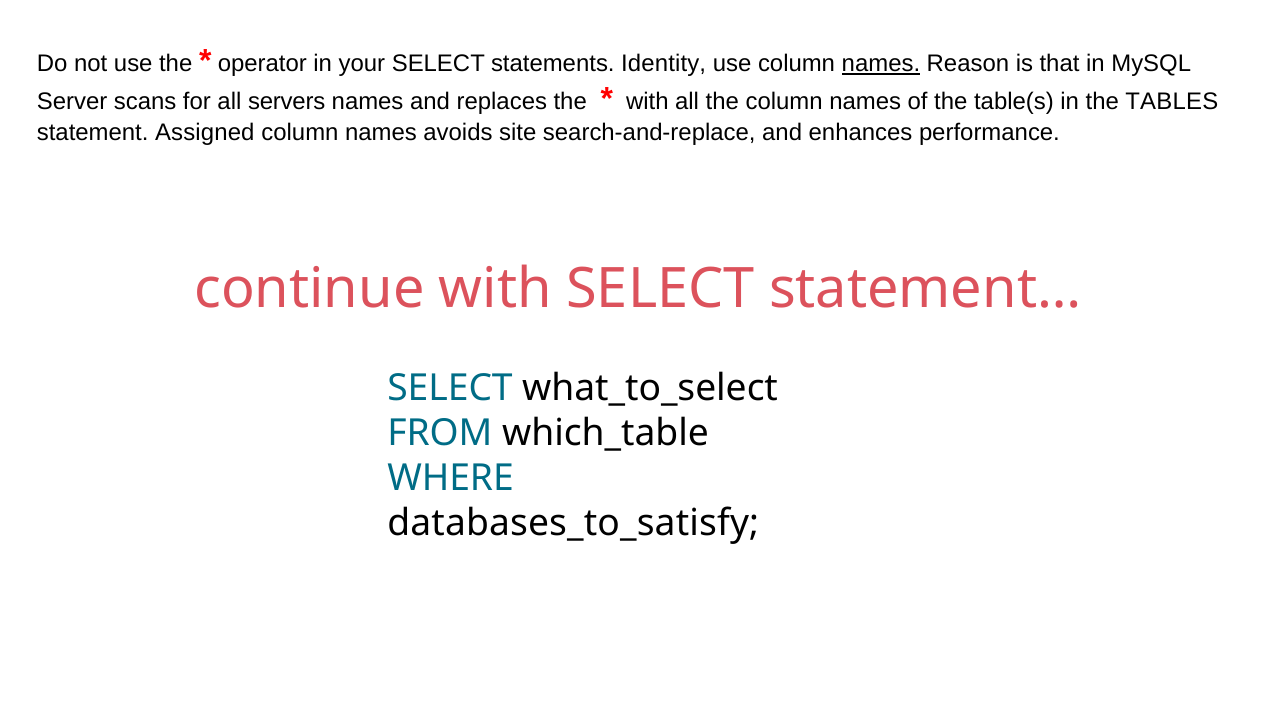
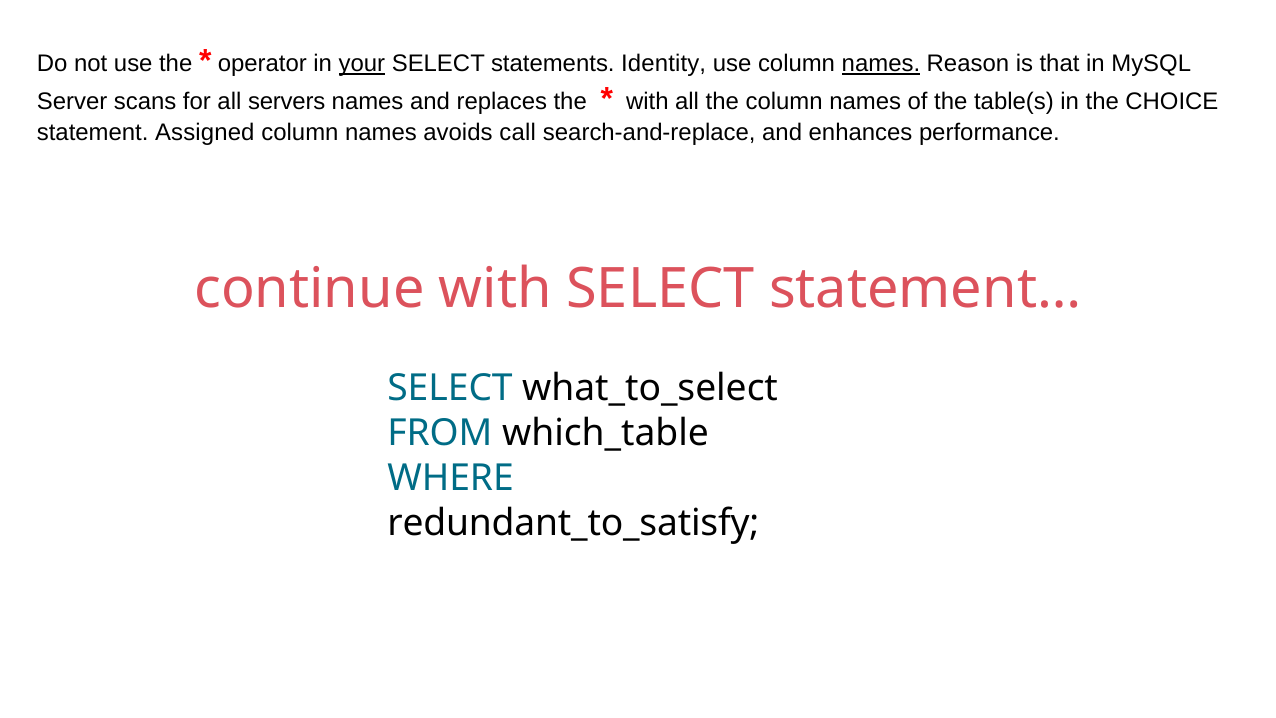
your underline: none -> present (362, 64)
TABLES: TABLES -> CHOICE (1172, 102)
site: site -> call (518, 132)
databases_to_satisfy: databases_to_satisfy -> redundant_to_satisfy (573, 523)
